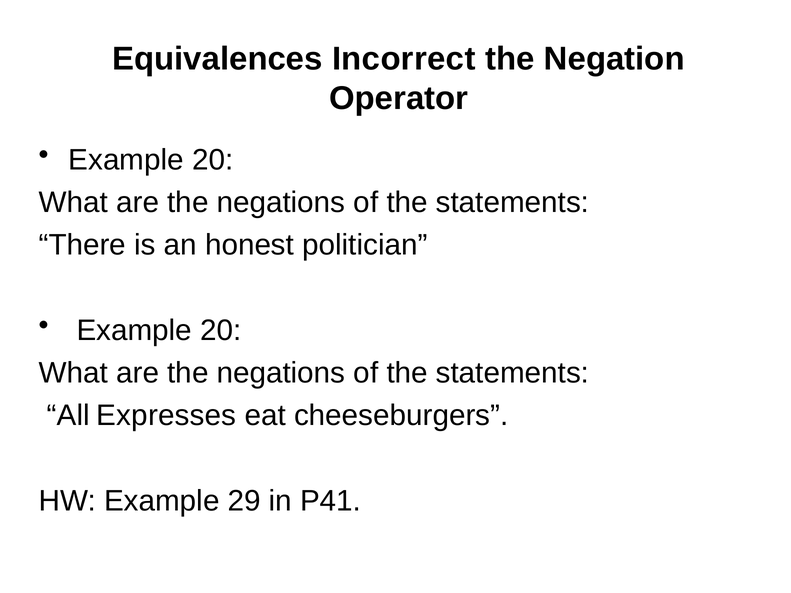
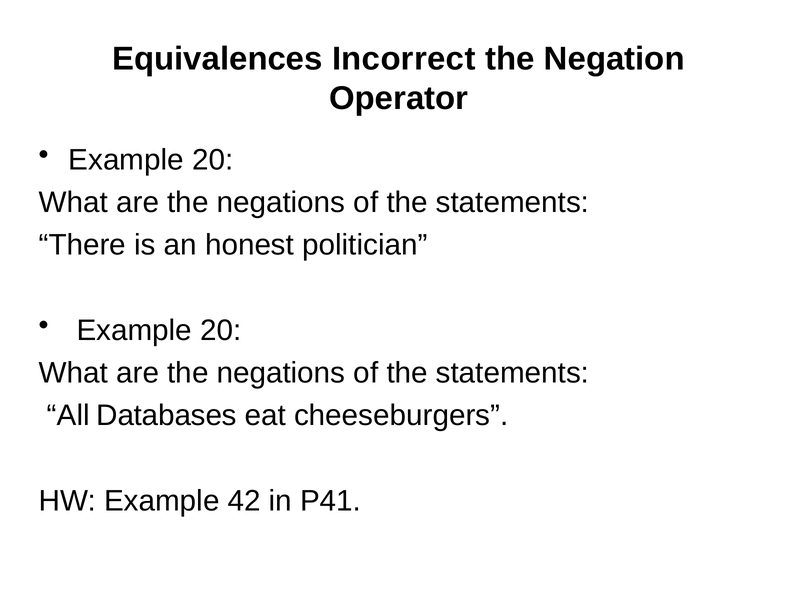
Expresses: Expresses -> Databases (167, 416)
29: 29 -> 42 (244, 501)
